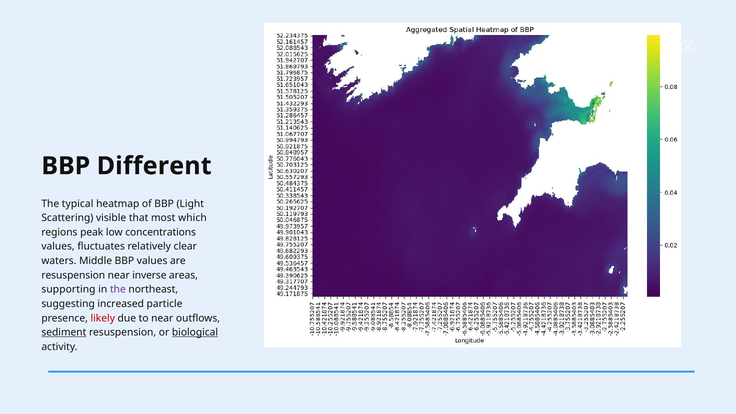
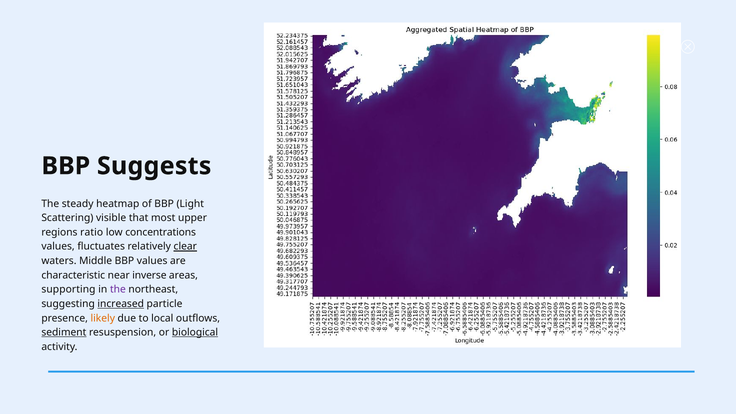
Different: Different -> Suggests (154, 166)
typical: typical -> steady (78, 204)
which: which -> upper (193, 218)
peak: peak -> ratio (92, 232)
clear underline: none -> present (185, 247)
resuspension: resuspension -> characteristic (73, 275)
increased underline: none -> present (121, 304)
likely colour: red -> orange (103, 318)
to near: near -> local (162, 318)
